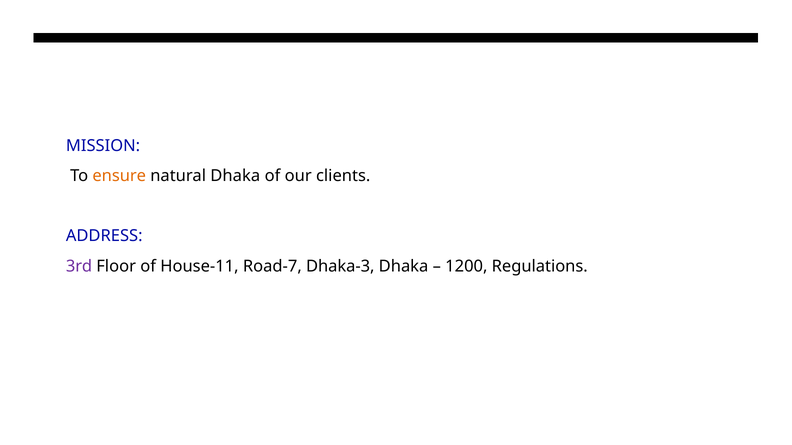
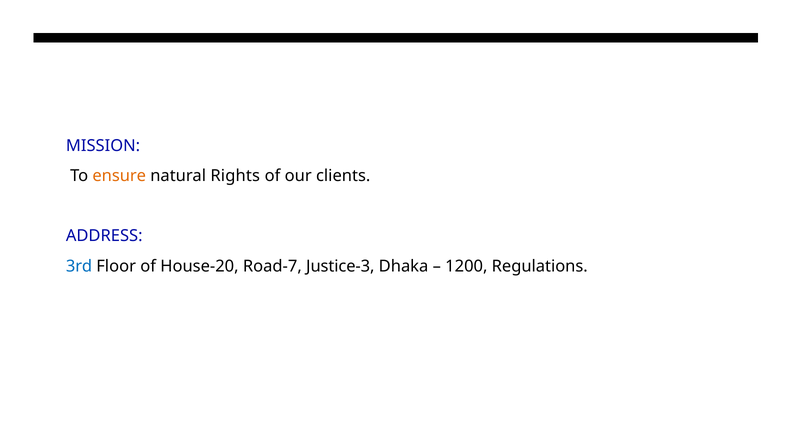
natural Dhaka: Dhaka -> Rights (235, 176)
3rd colour: purple -> blue (79, 266)
House-11: House-11 -> House-20 (199, 266)
Dhaka-3: Dhaka-3 -> Justice-3 (340, 266)
